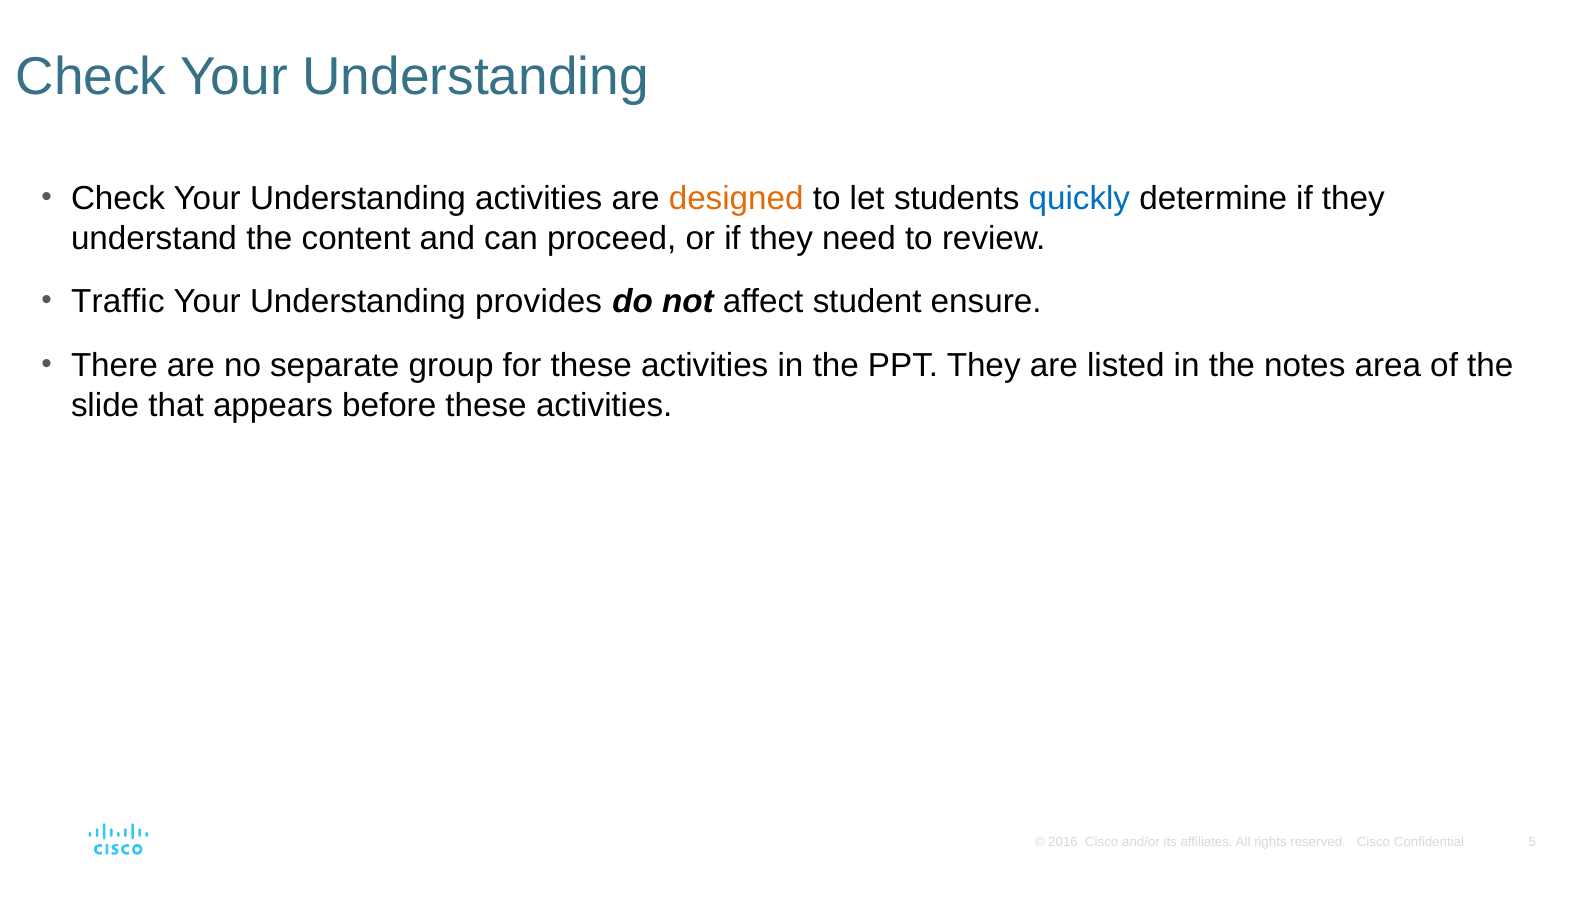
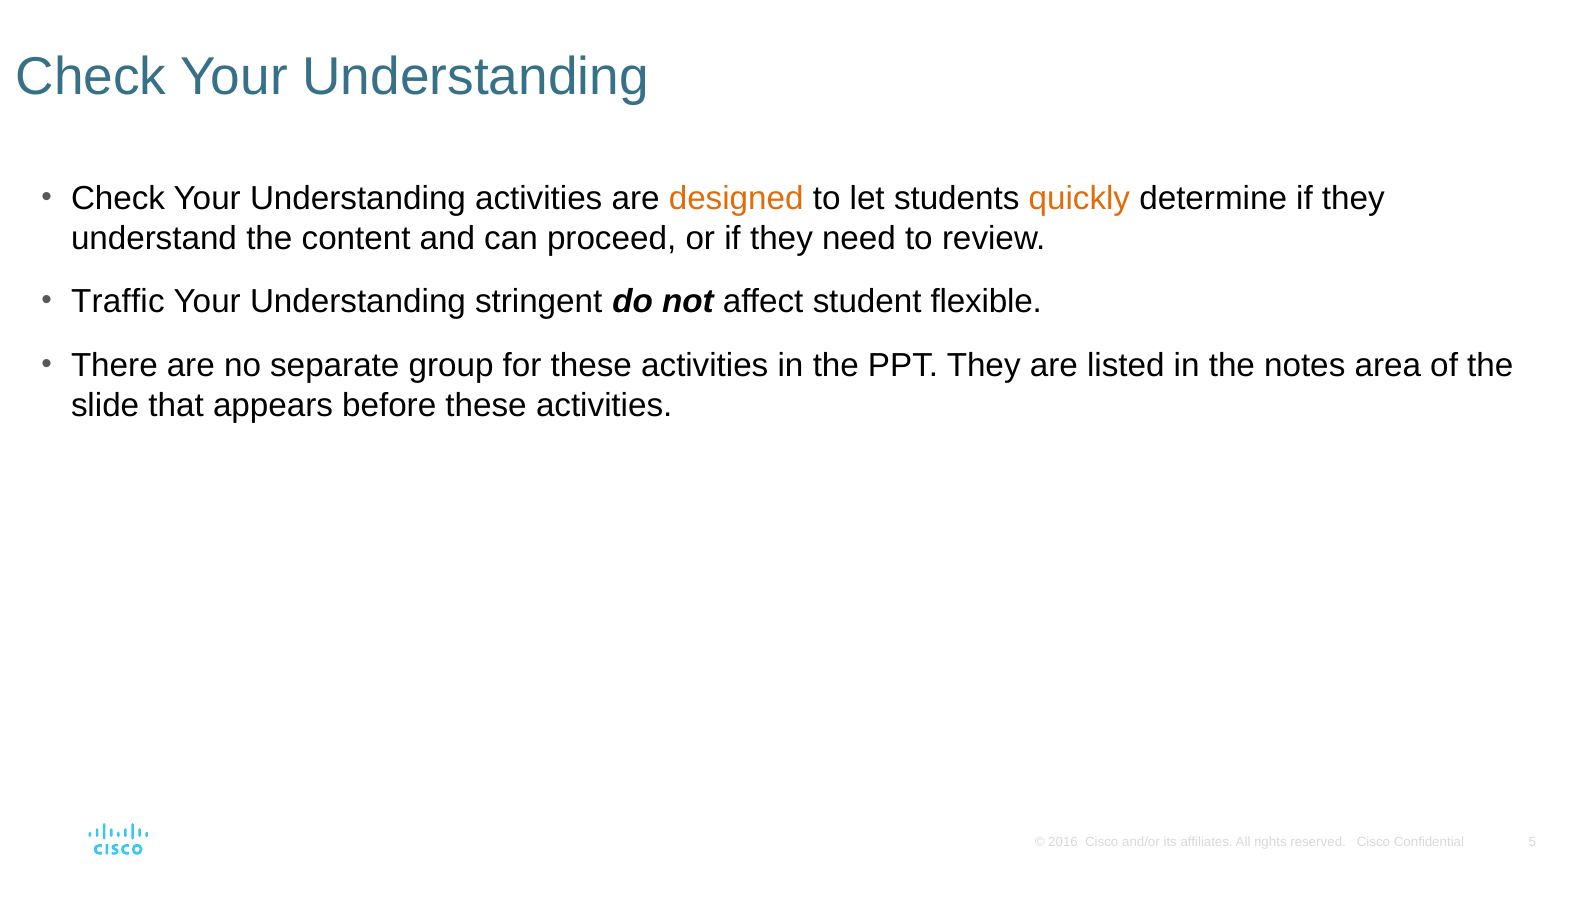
quickly colour: blue -> orange (1079, 199)
provides: provides -> stringent (539, 302)
ensure: ensure -> flexible (986, 302)
